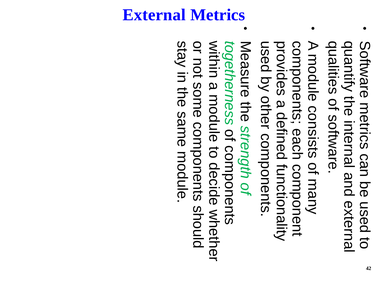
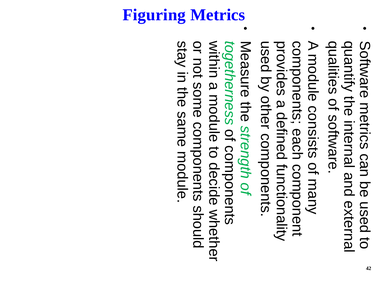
External: External -> Figuring (154, 15)
